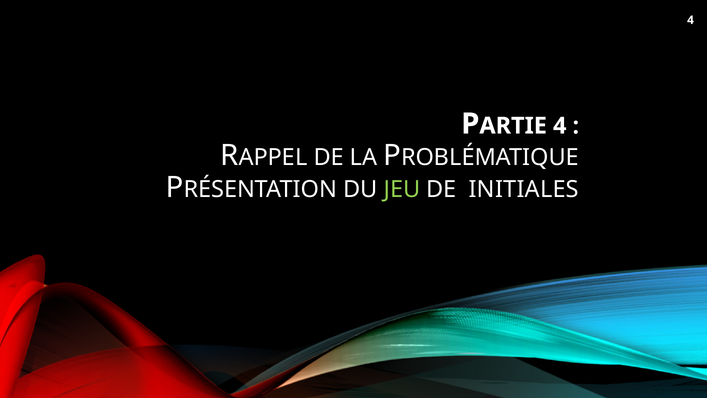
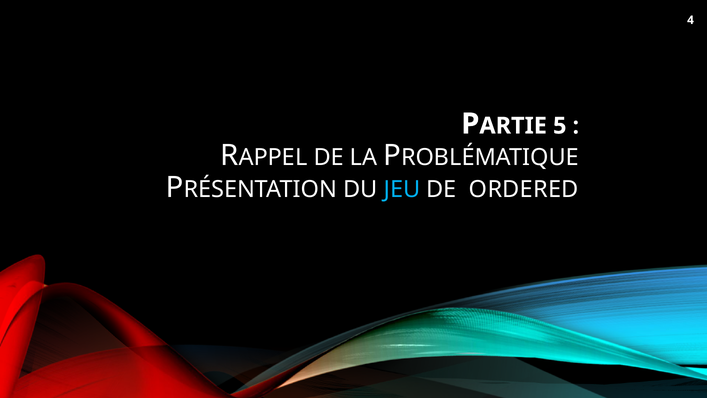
4: 4 -> 5 (560, 126)
JEU colour: light green -> light blue (402, 189)
INITIALES: INITIALES -> ORDERED (524, 189)
